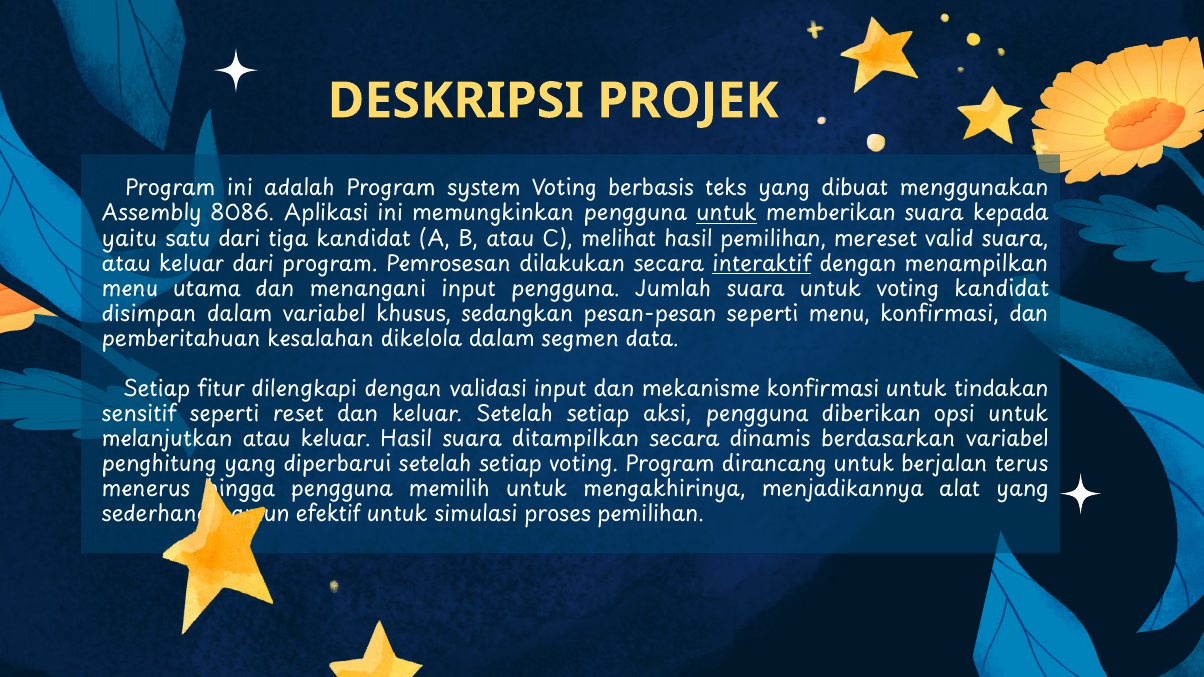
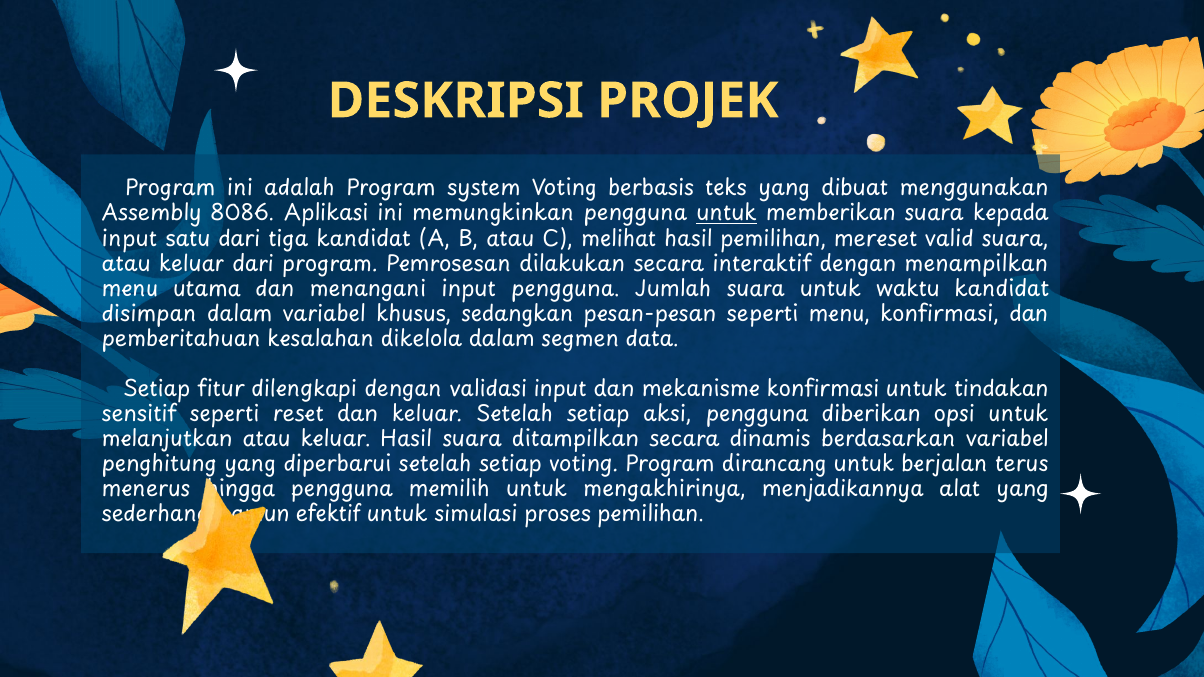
yaitu: yaitu -> input (129, 239)
interaktif underline: present -> none (762, 264)
untuk voting: voting -> waktu (908, 289)
